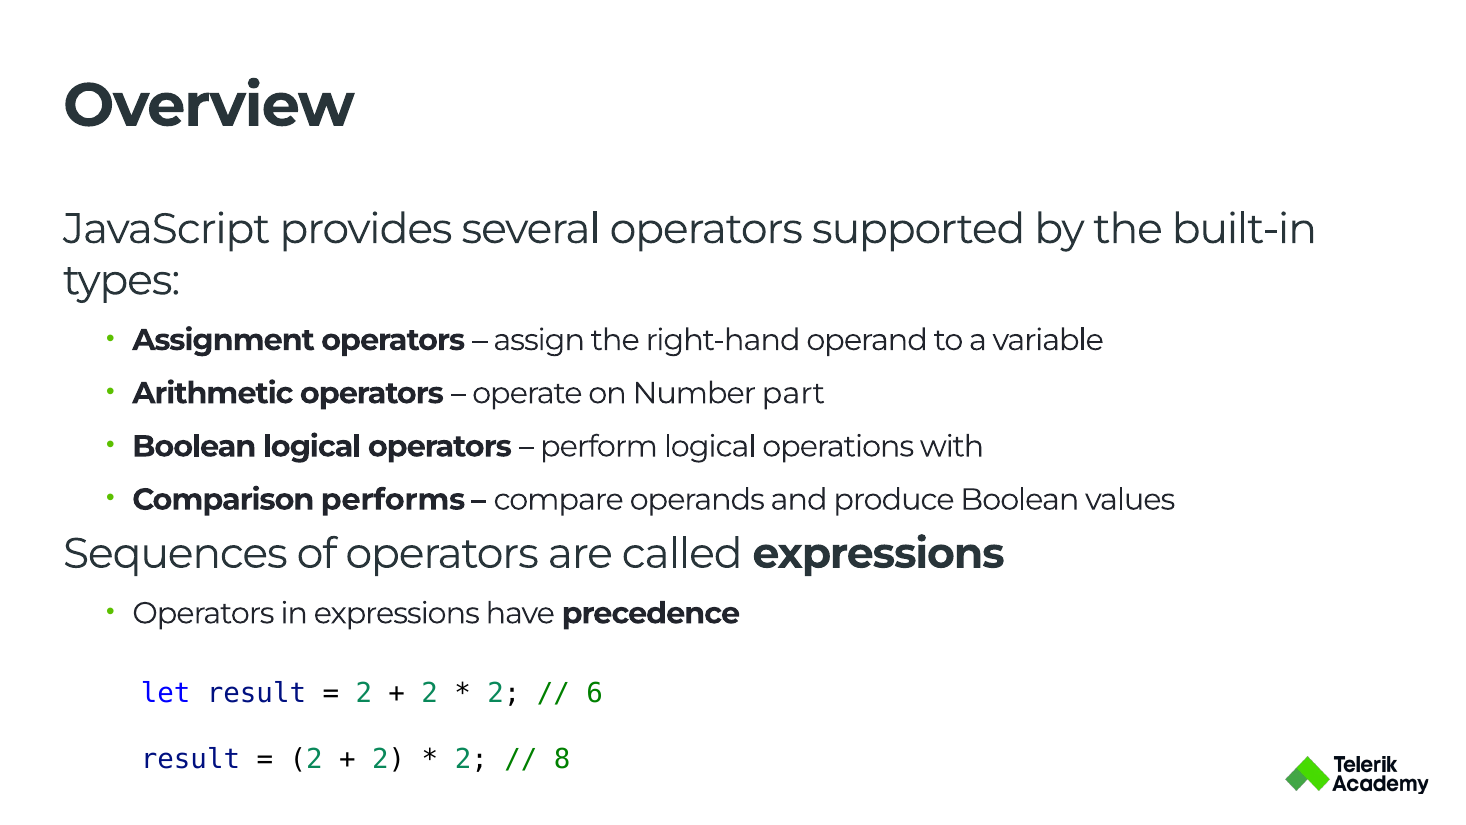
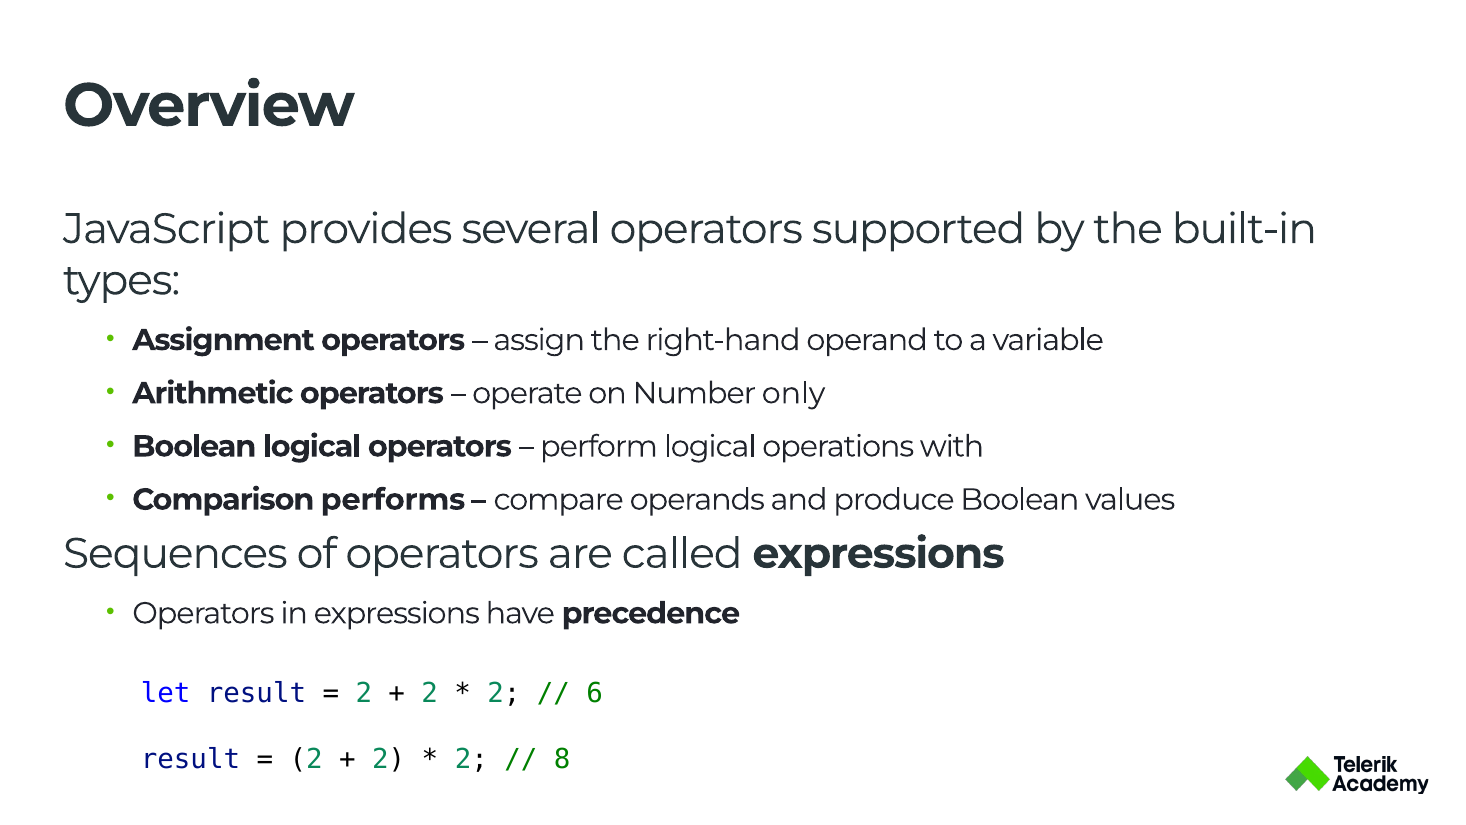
part: part -> only (793, 393)
